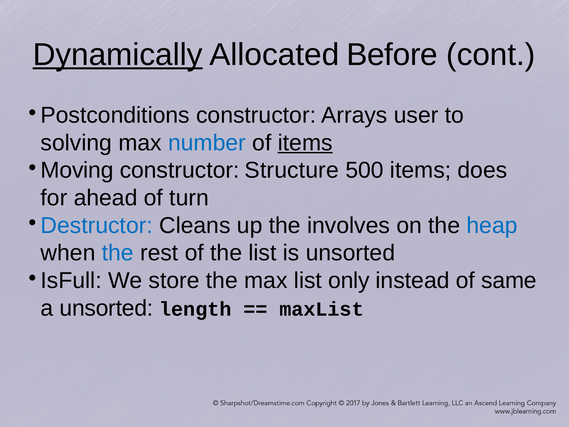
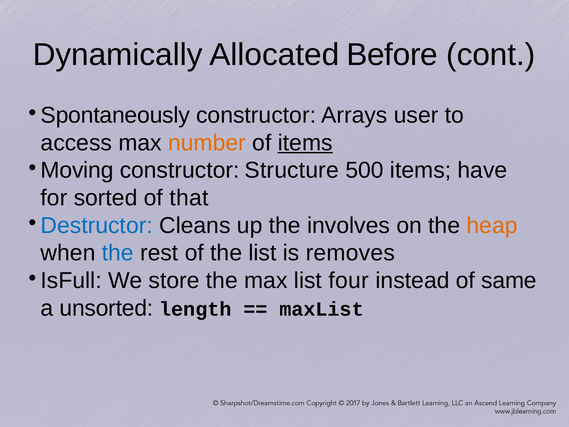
Dynamically underline: present -> none (118, 55)
Postconditions: Postconditions -> Spontaneously (115, 115)
solving: solving -> access (76, 143)
number colour: blue -> orange (207, 143)
does: does -> have (482, 170)
ahead: ahead -> sorted (106, 198)
turn: turn -> that (189, 198)
heap colour: blue -> orange (492, 225)
is unsorted: unsorted -> removes (350, 253)
only: only -> four (349, 280)
